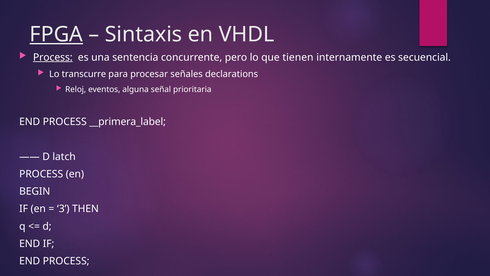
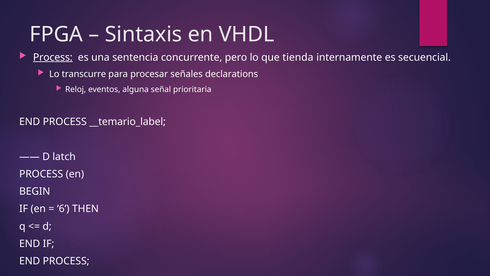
FPGA underline: present -> none (56, 34)
tienen: tienen -> tienda (298, 57)
__primera_label: __primera_label -> __temario_label (128, 122)
3: 3 -> 6 (63, 209)
